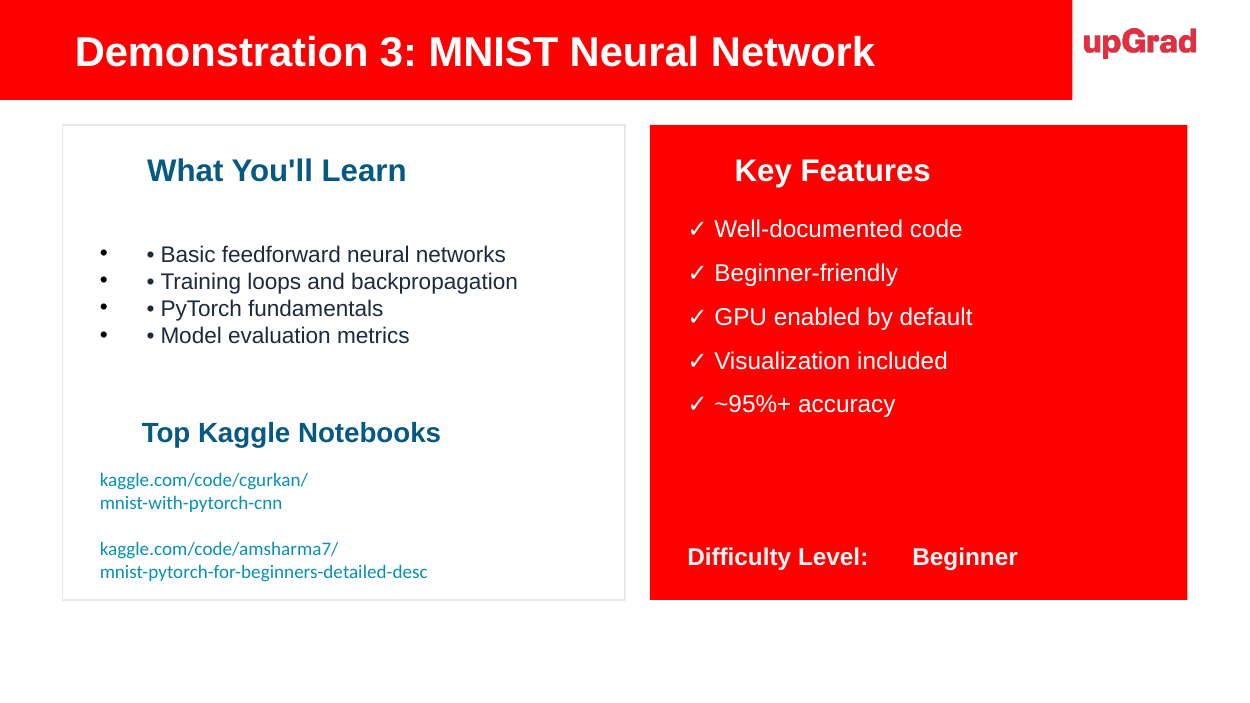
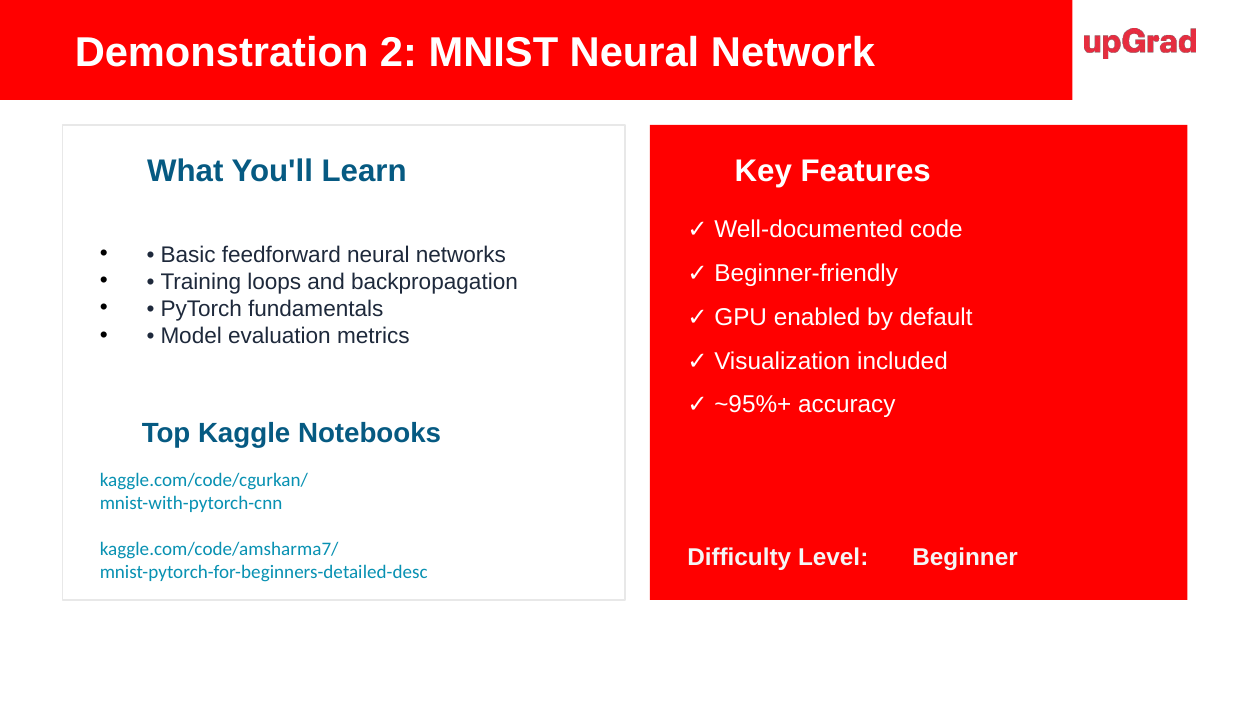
3: 3 -> 2 (399, 53)
